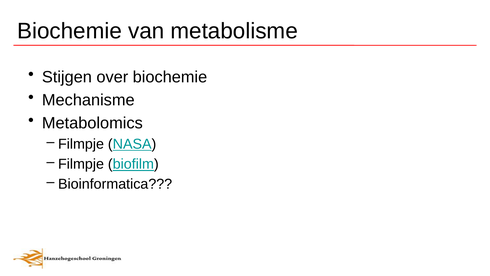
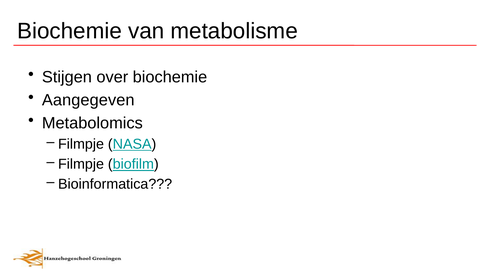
Mechanisme: Mechanisme -> Aangegeven (88, 100)
